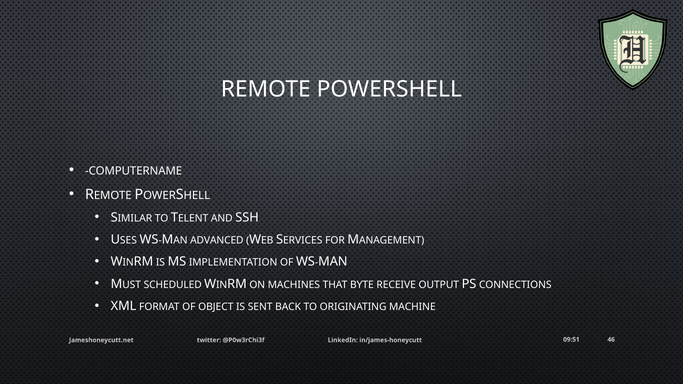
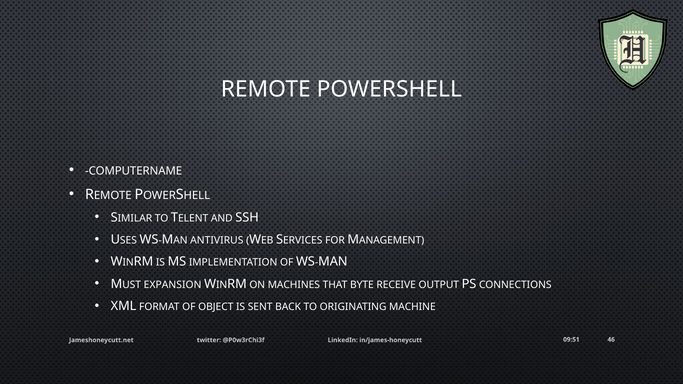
ADVANCED: ADVANCED -> ANTIVIRUS (217, 241)
SCHEDULED: SCHEDULED -> EXPANSION (173, 285)
